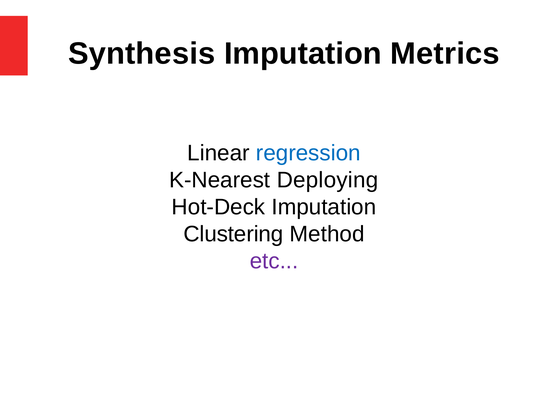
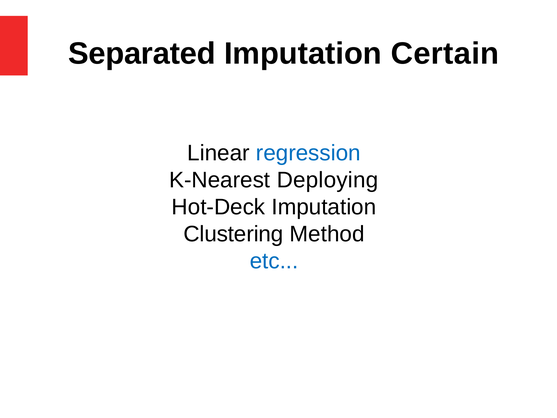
Synthesis: Synthesis -> Separated (142, 54)
Metrics: Metrics -> Certain (445, 54)
etc colour: purple -> blue (274, 261)
